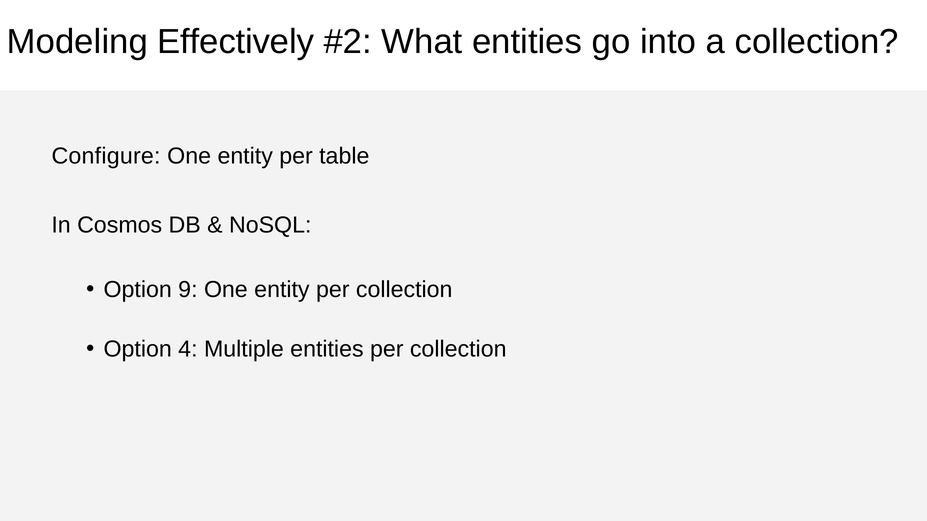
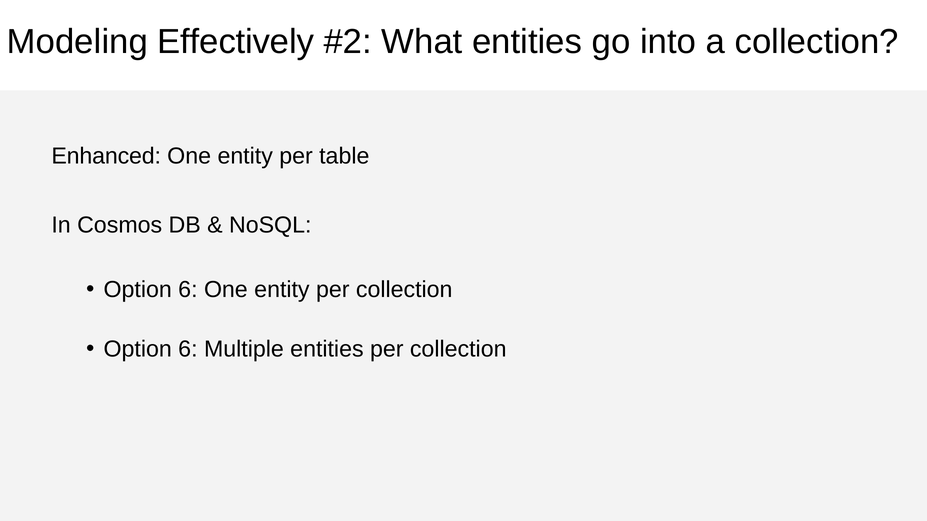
Configure: Configure -> Enhanced (106, 156)
9: 9 -> 6 (188, 290)
4: 4 -> 6 (188, 350)
